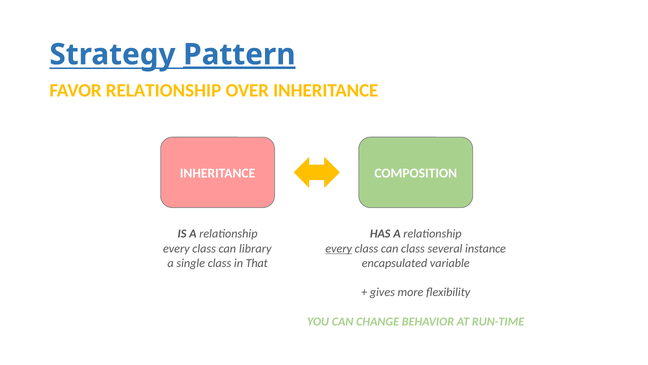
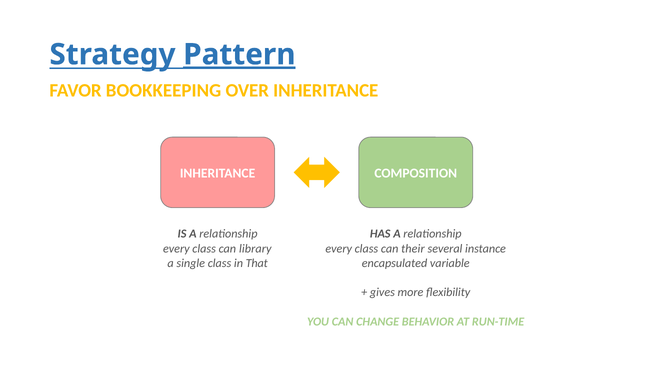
FAVOR RELATIONSHIP: RELATIONSHIP -> BOOKKEEPING (164, 90)
every underline: present -> none (339, 248)
can class: class -> their (413, 248)
